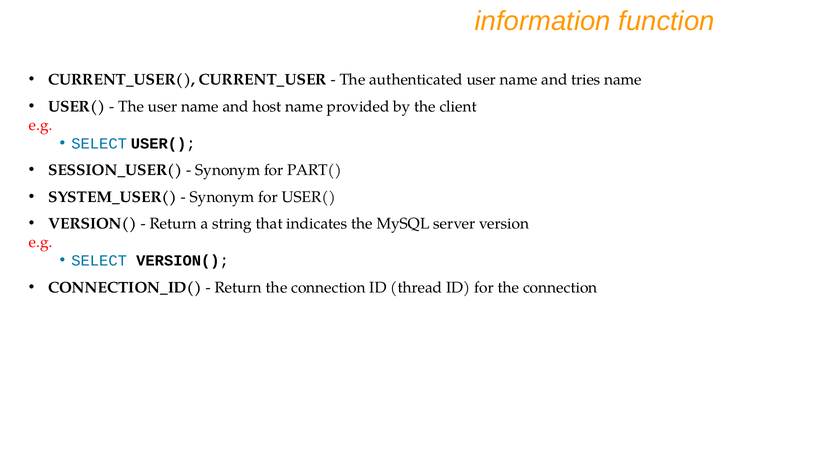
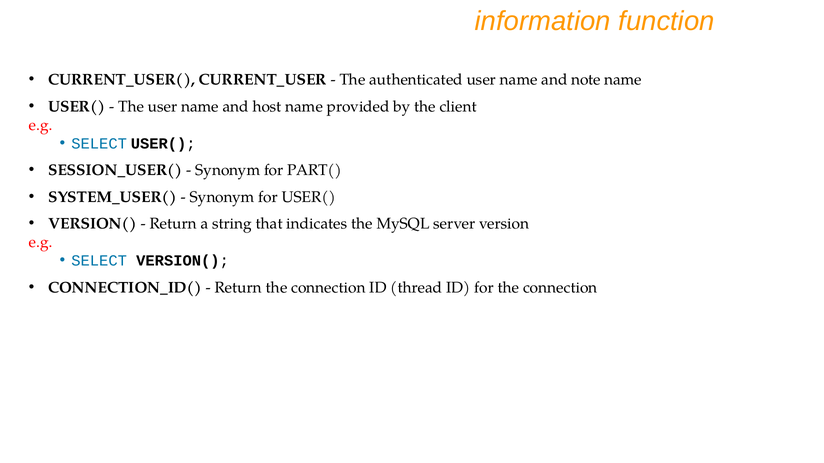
tries: tries -> note (586, 80)
